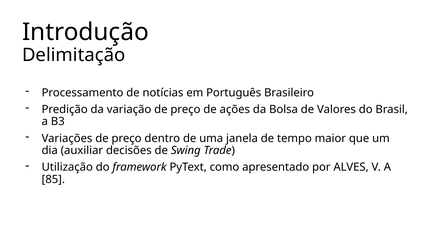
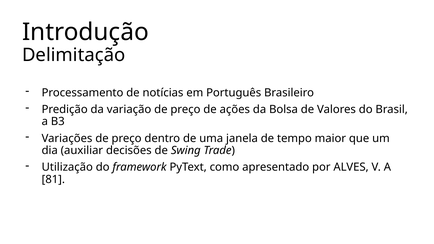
85: 85 -> 81 (53, 180)
